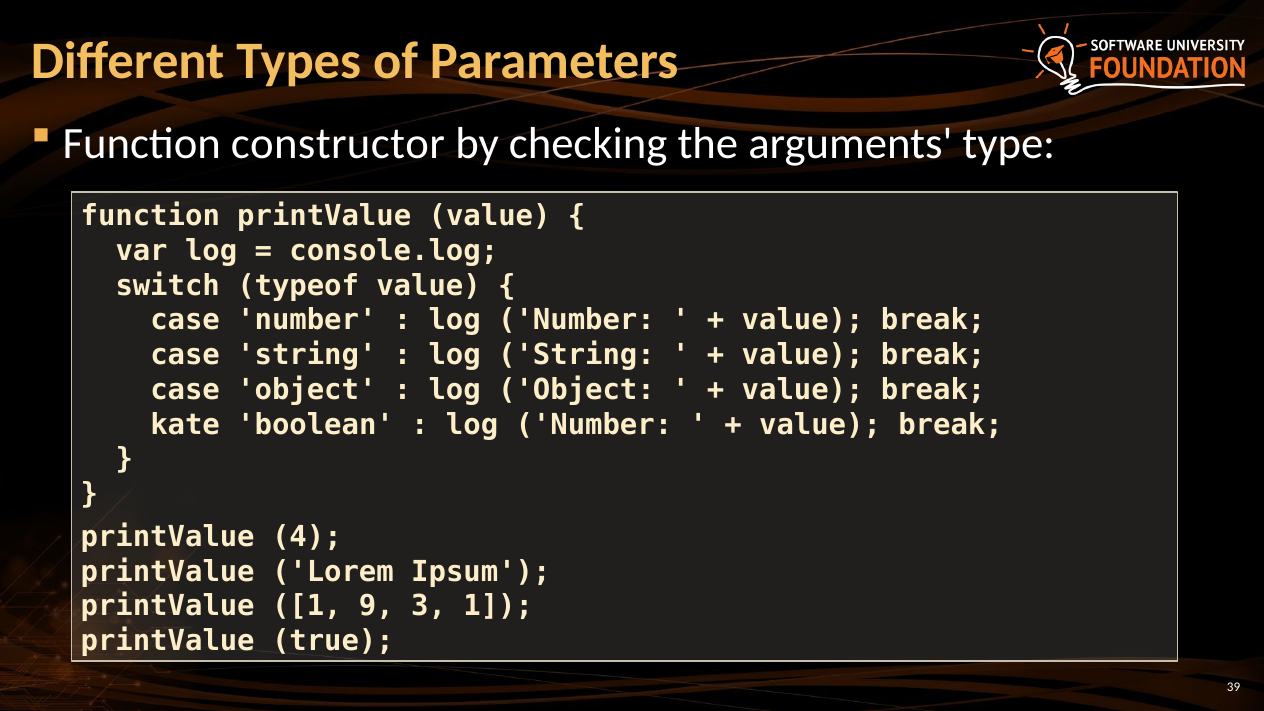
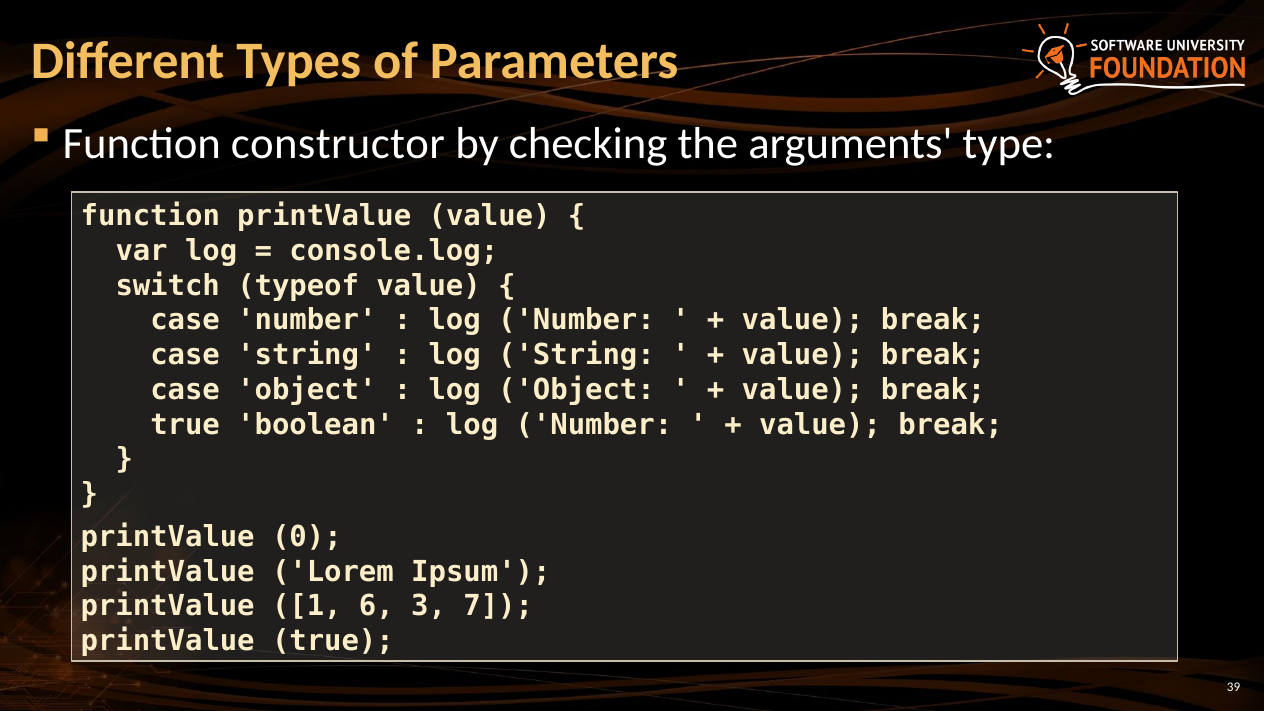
kate: kate -> true (185, 425)
4: 4 -> 0 (307, 537)
9: 9 -> 6 (376, 606)
3 1: 1 -> 7 (498, 606)
